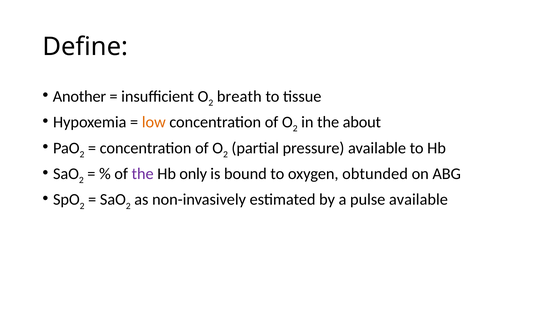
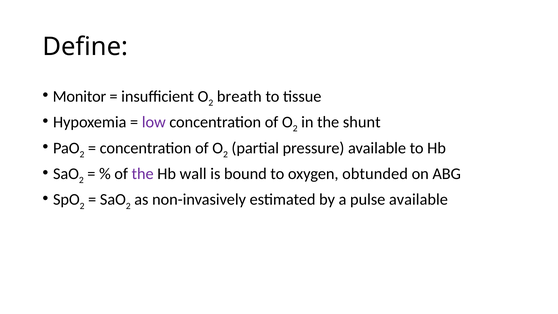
Another: Another -> Monitor (79, 96)
low colour: orange -> purple (154, 122)
about: about -> shunt (362, 122)
only: only -> wall (193, 174)
